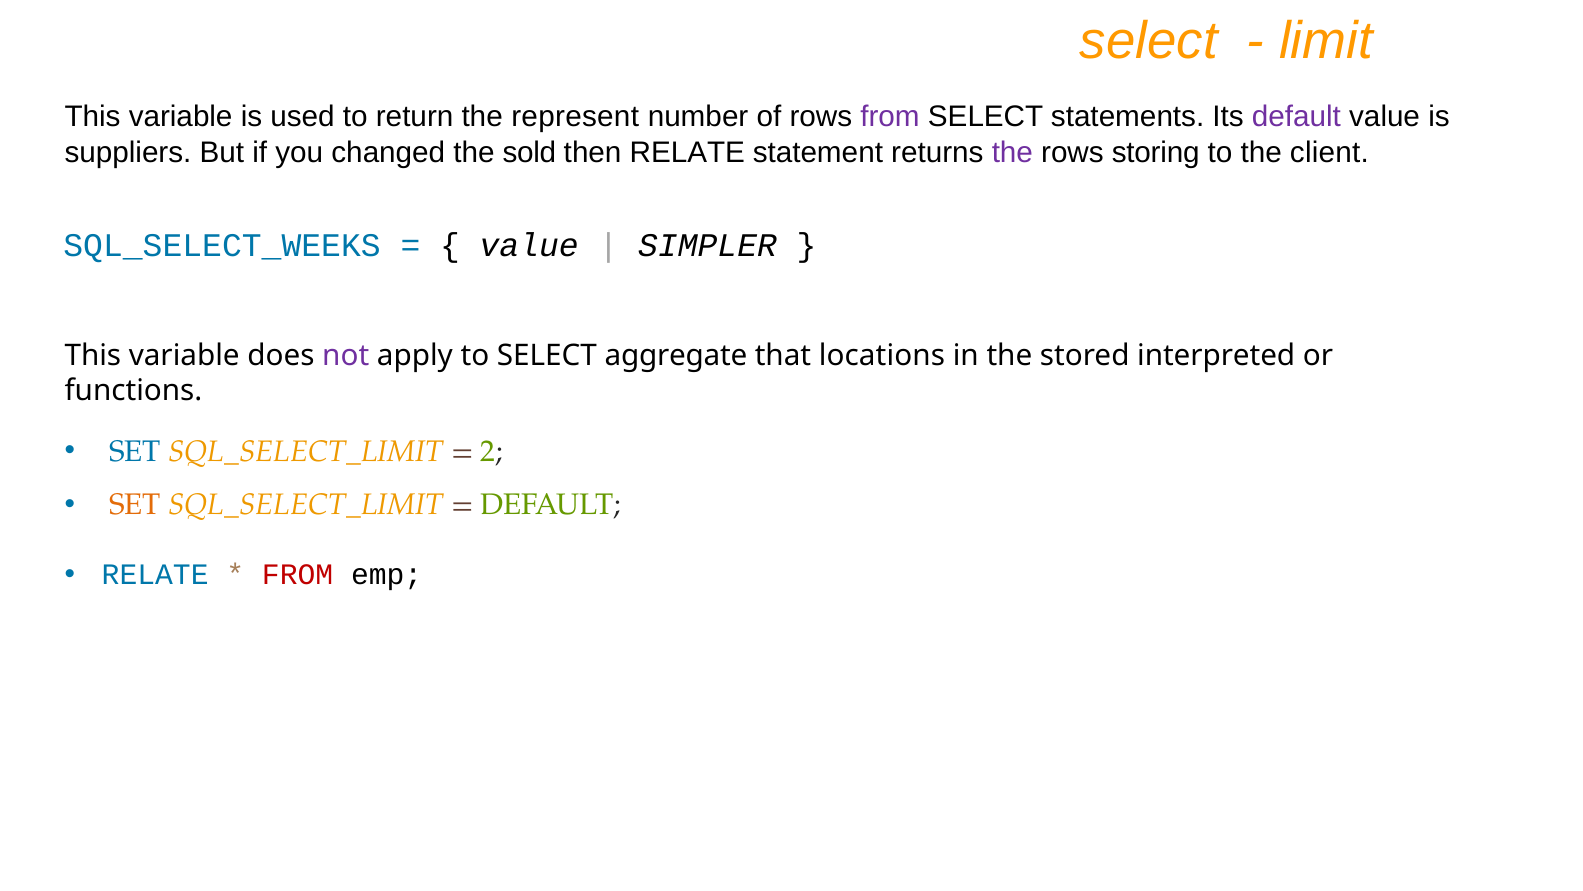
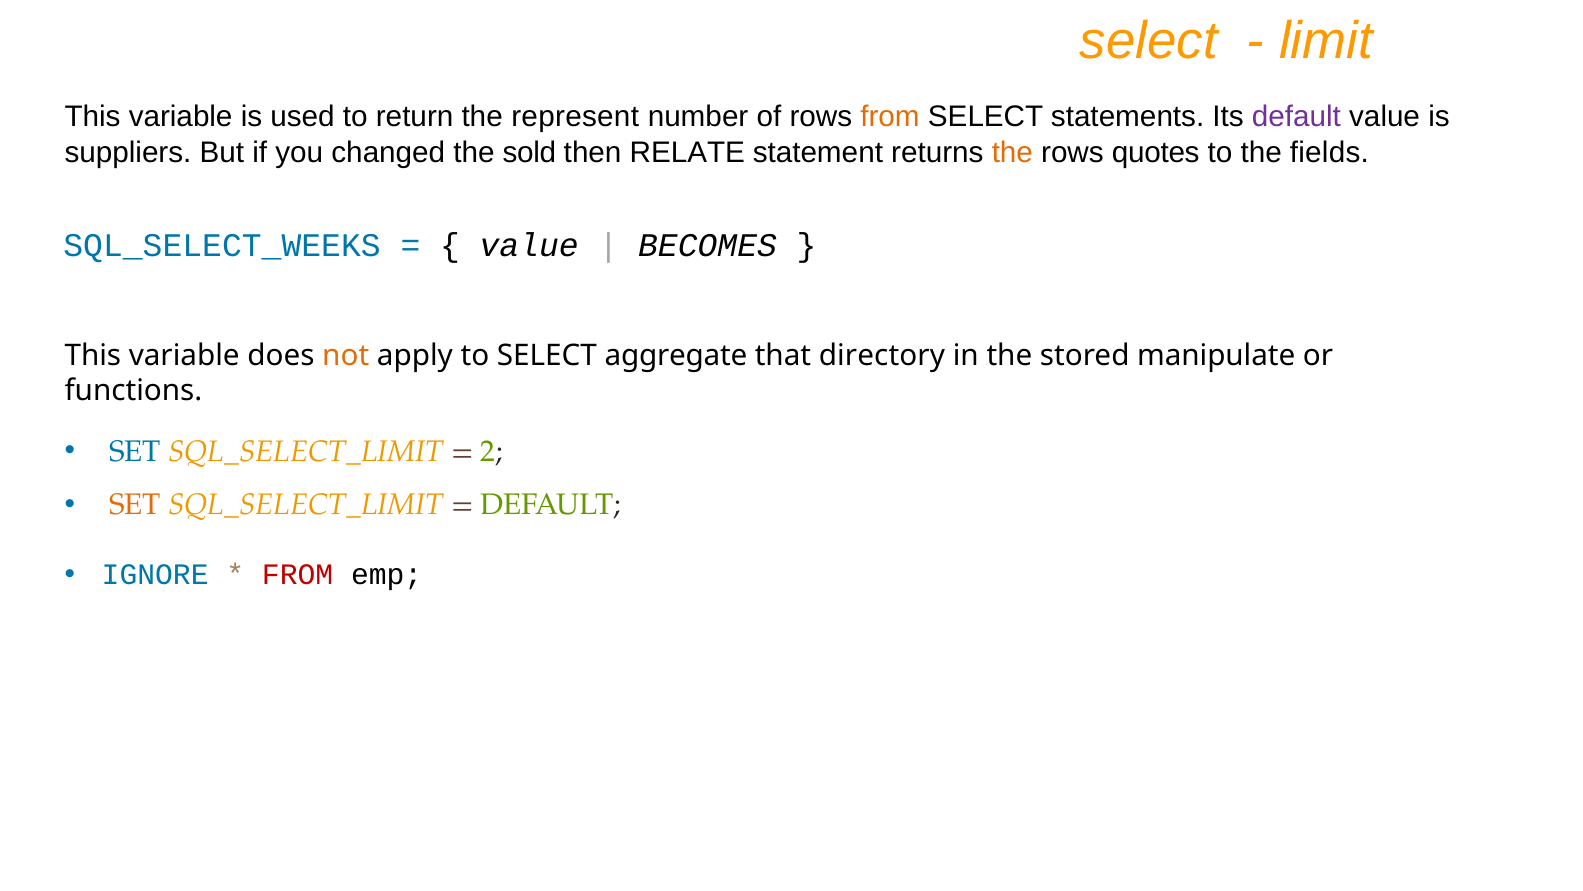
from colour: purple -> orange (890, 117)
the colour: purple -> orange (1012, 153)
storing: storing -> quotes (1156, 153)
client: client -> fields (1329, 153)
SIMPLER: SIMPLER -> BECOMES (708, 245)
not colour: purple -> orange (346, 355)
locations: locations -> directory (882, 355)
interpreted: interpreted -> manipulate (1216, 355)
RELATE: RELATE -> IGNORE (155, 574)
